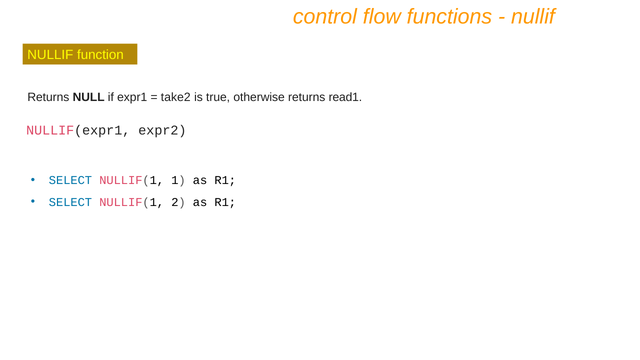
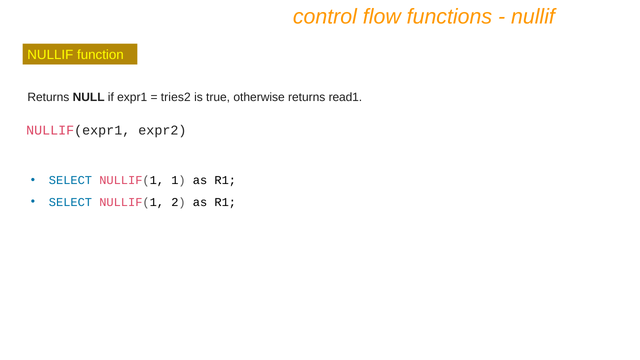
take2: take2 -> tries2 (176, 97)
